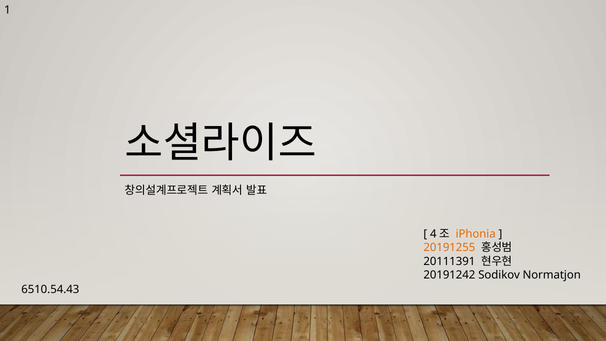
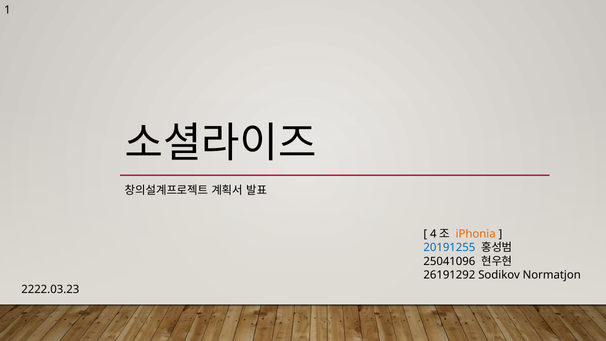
20191255 colour: orange -> blue (449, 248)
20111391: 20111391 -> 25041096 (449, 261)
20191242: 20191242 -> 26191292 (449, 275)
6510.54.43: 6510.54.43 -> 2222.03.23 (50, 289)
